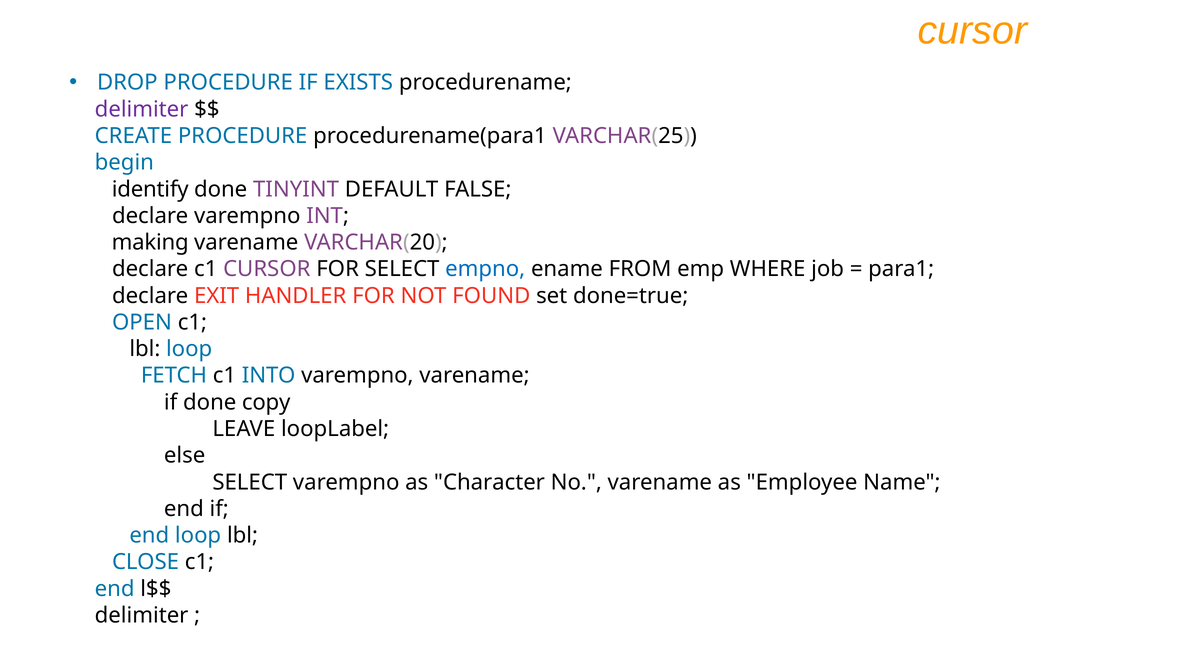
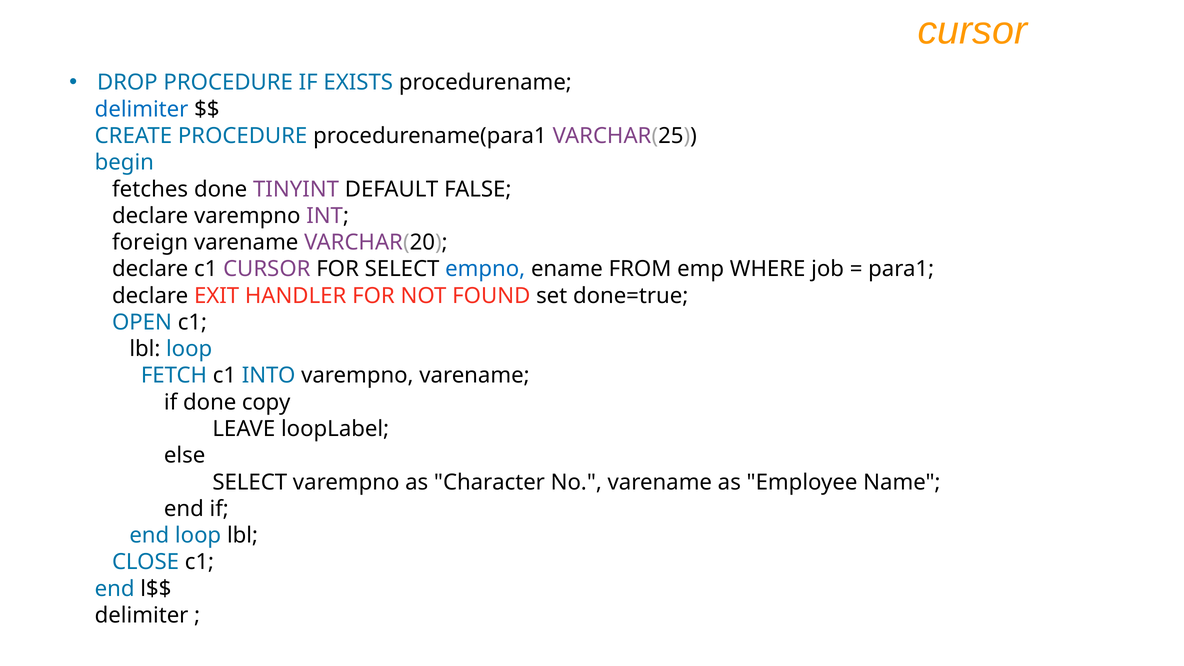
delimiter colour: purple -> blue (142, 109)
identify: identify -> fetches (150, 189)
making: making -> foreign (150, 242)
